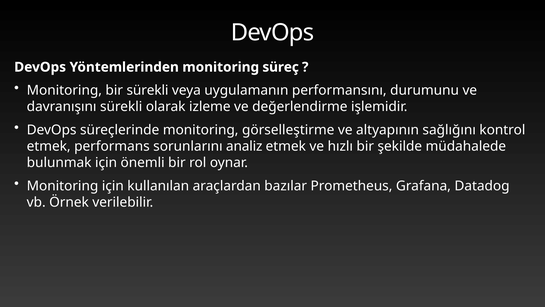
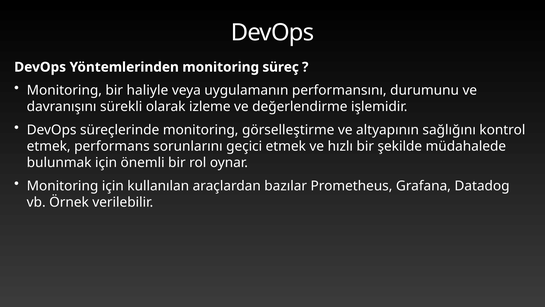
bir sürekli: sürekli -> haliyle (147, 90)
analiz: analiz -> geçici (244, 146)
